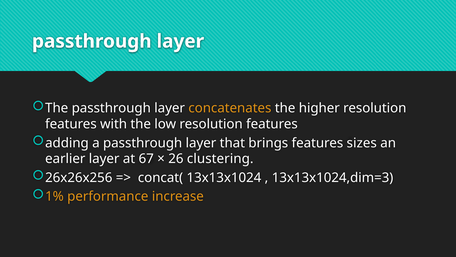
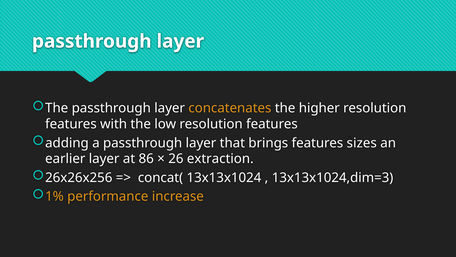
67: 67 -> 86 (146, 159)
clustering: clustering -> extraction (220, 159)
